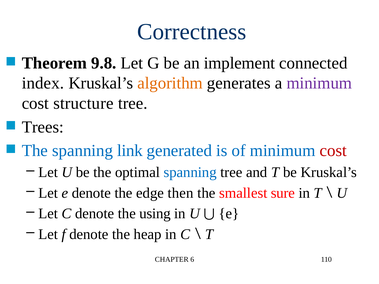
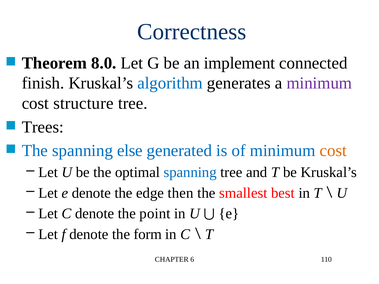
9.8: 9.8 -> 8.0 (104, 63)
index: index -> finish (43, 83)
algorithm colour: orange -> blue (170, 83)
link: link -> else (130, 151)
cost colour: red -> orange (333, 151)
sure: sure -> best (283, 193)
using: using -> point (155, 214)
heap: heap -> form (148, 234)
